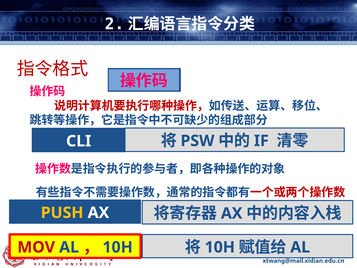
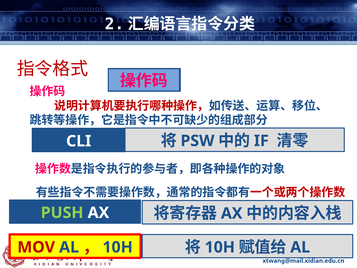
PUSH colour: yellow -> light green (62, 213)
